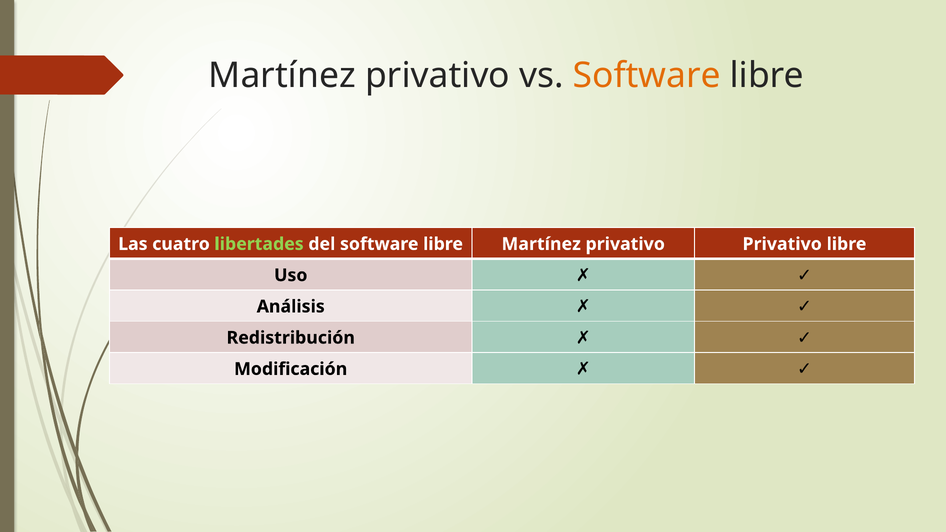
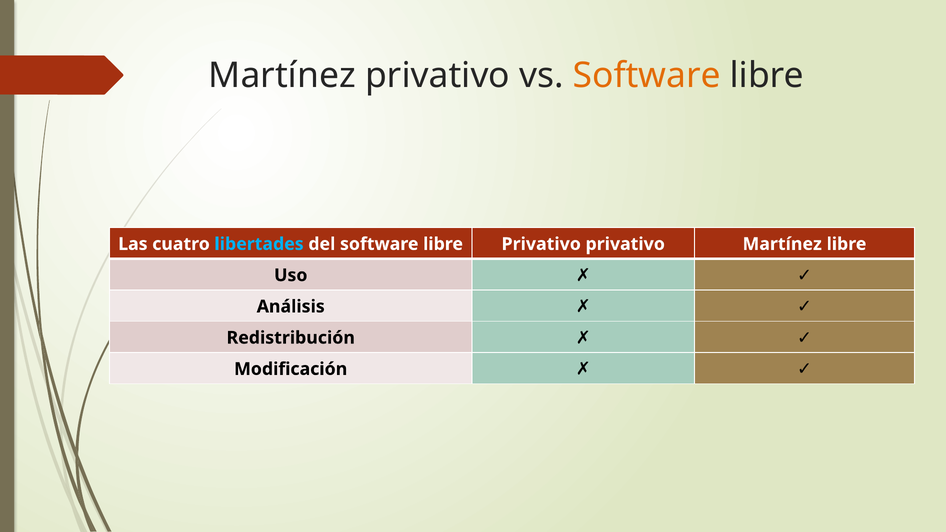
libertades colour: light green -> light blue (259, 244)
libre Martínez: Martínez -> Privativo (541, 244)
privativo Privativo: Privativo -> Martínez (782, 244)
